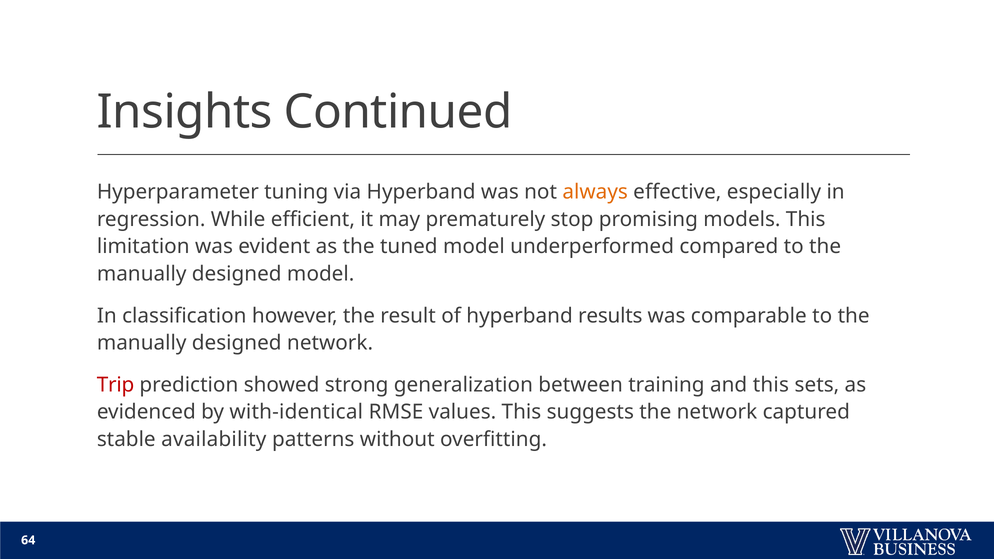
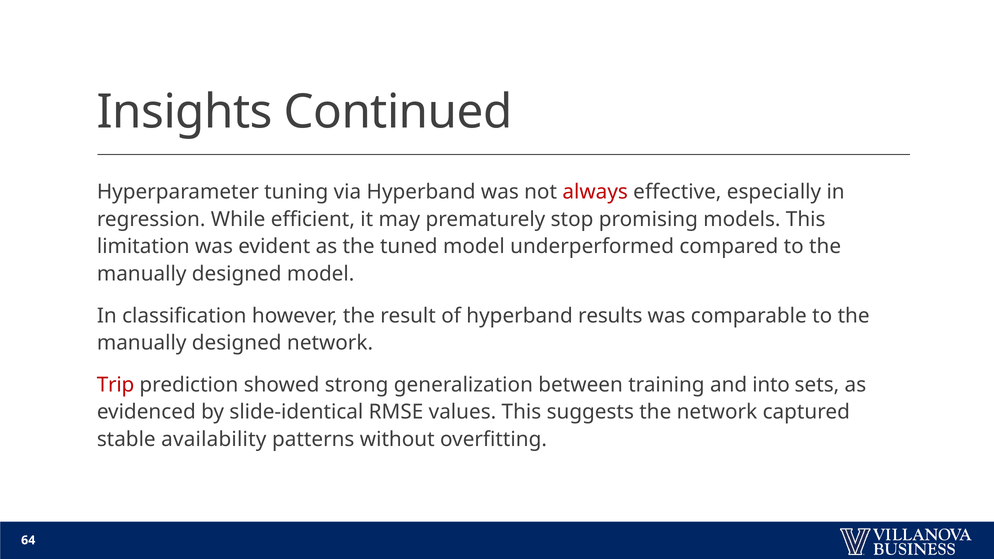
always colour: orange -> red (595, 192)
and this: this -> into (771, 385)
with-identical: with-identical -> slide-identical (296, 412)
